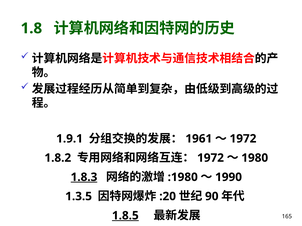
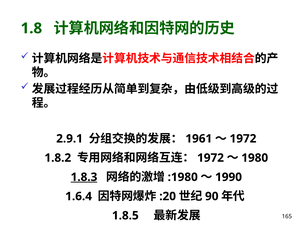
1.9.1: 1.9.1 -> 2.9.1 (70, 139)
1.3.5: 1.3.5 -> 1.6.4 (79, 197)
1.8.5 underline: present -> none (125, 216)
